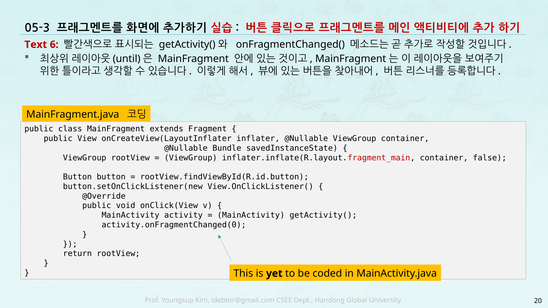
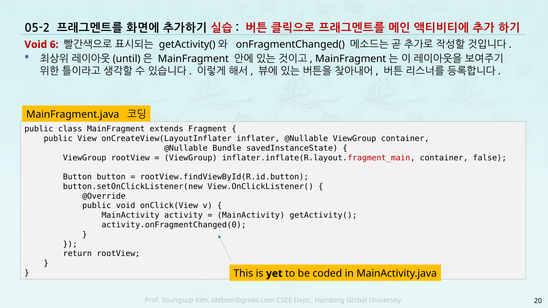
05-3: 05-3 -> 05-2 (37, 28)
Text: Text -> Void (36, 45)
